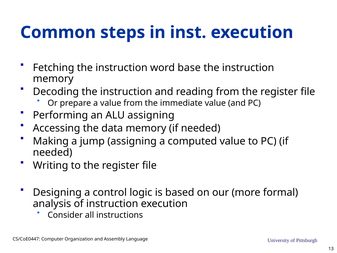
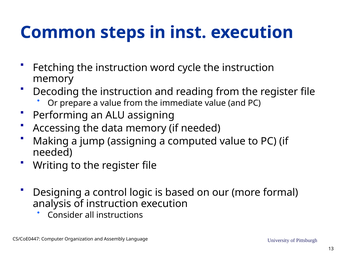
base: base -> cycle (189, 68)
